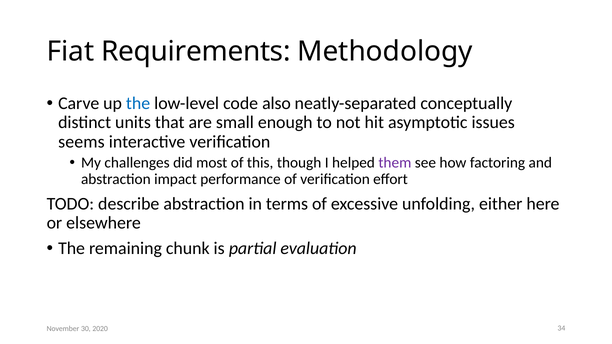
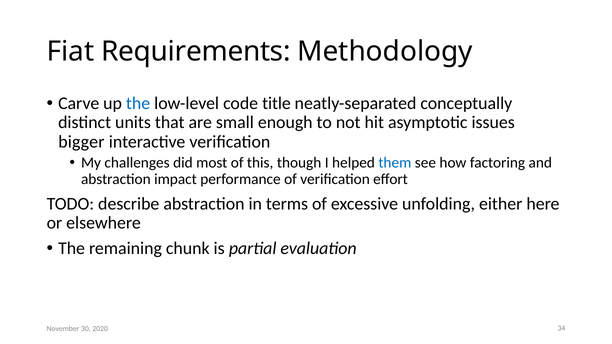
also: also -> title (276, 103)
seems: seems -> bigger (81, 142)
them colour: purple -> blue (395, 163)
